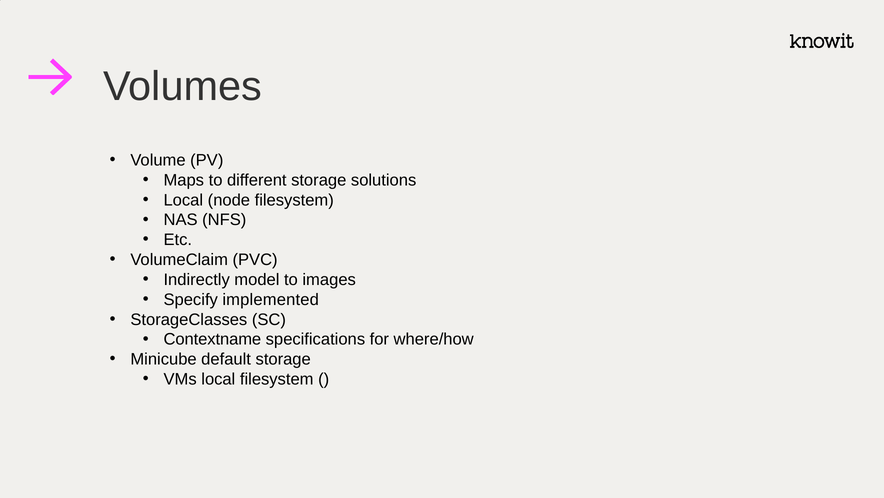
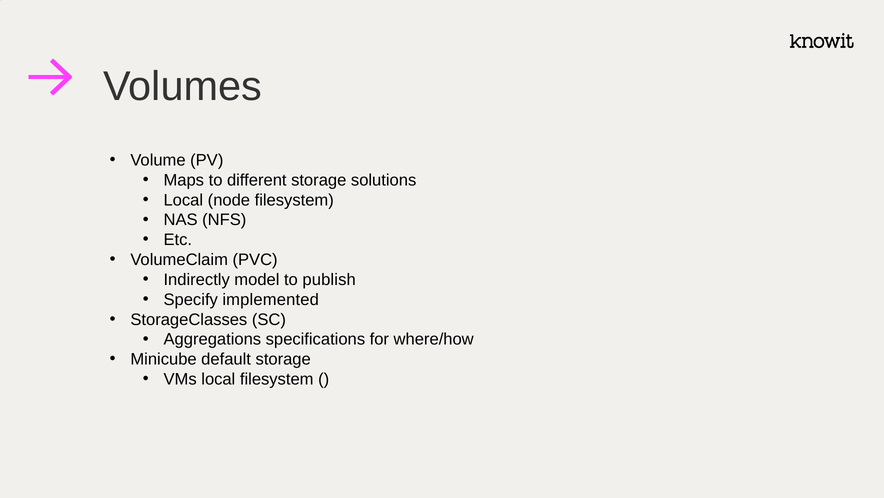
images: images -> publish (329, 279)
Contextname: Contextname -> Aggregations (212, 339)
